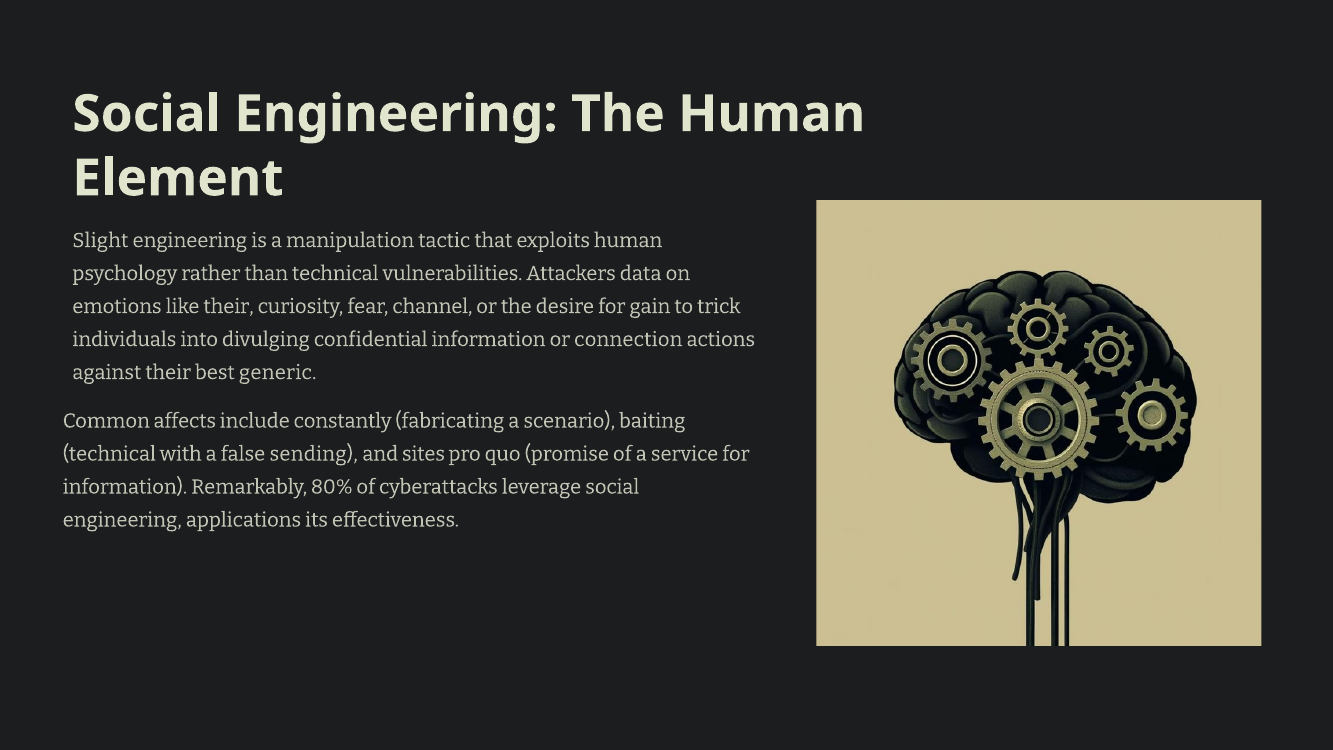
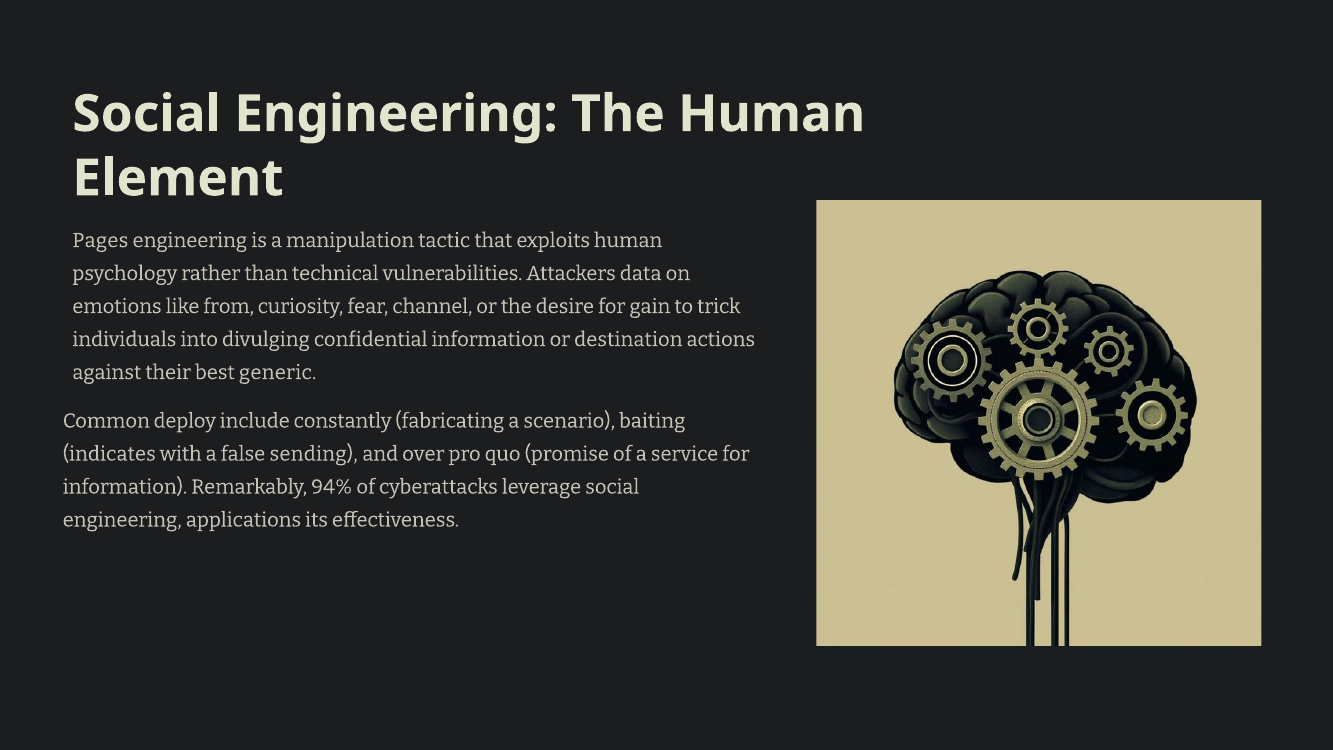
Slight: Slight -> Pages (100, 240)
like their: their -> from (229, 306)
connection: connection -> destination (628, 339)
affects: affects -> deploy (185, 421)
technical: technical -> indicates (109, 454)
sites: sites -> over (423, 454)
80%: 80% -> 94% (332, 487)
